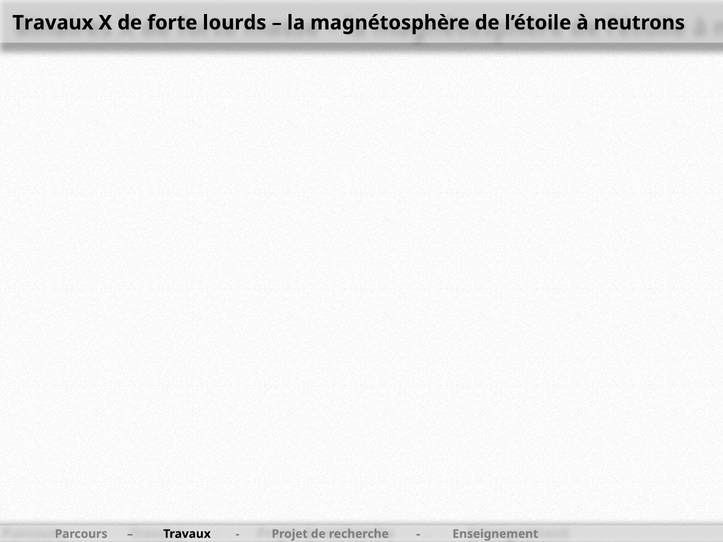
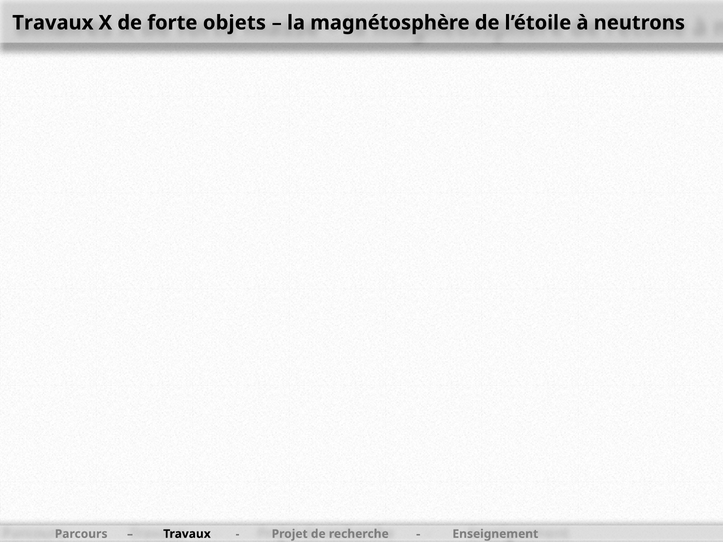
lourds: lourds -> objets (234, 23)
